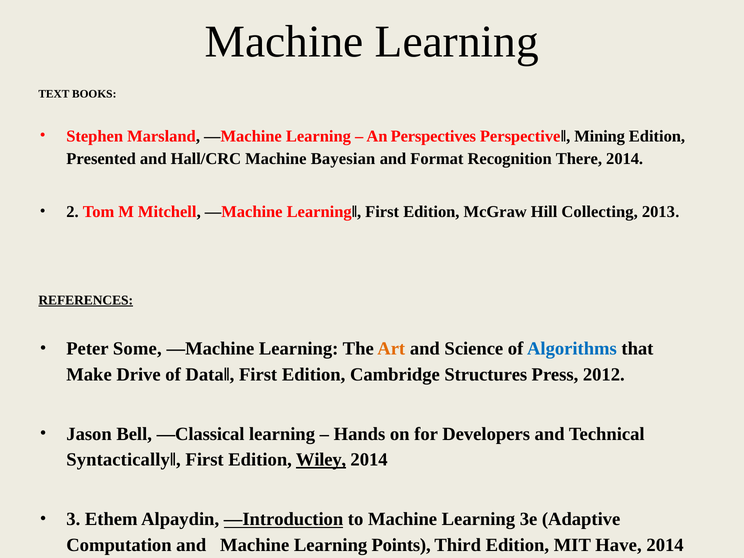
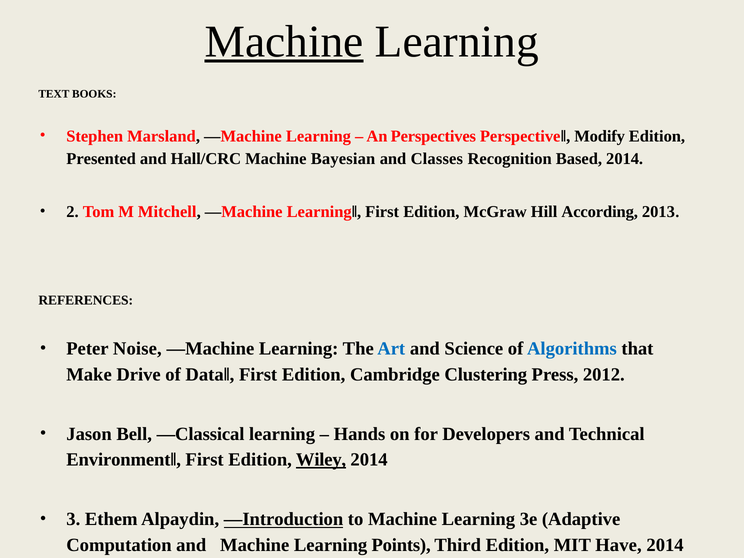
Machine underline: none -> present (284, 42)
Mining: Mining -> Modify (600, 136)
Format: Format -> Classes (437, 159)
There: There -> Based (579, 159)
Collecting: Collecting -> According (600, 212)
REFERENCES underline: present -> none (86, 300)
Some: Some -> Noise (137, 349)
Art colour: orange -> blue (391, 349)
Structures: Structures -> Clustering (486, 375)
Syntactically‖: Syntactically‖ -> Environment‖ (124, 460)
